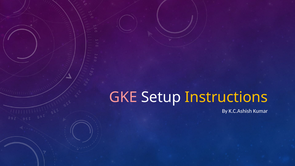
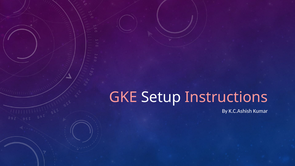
Instructions colour: yellow -> pink (226, 97)
